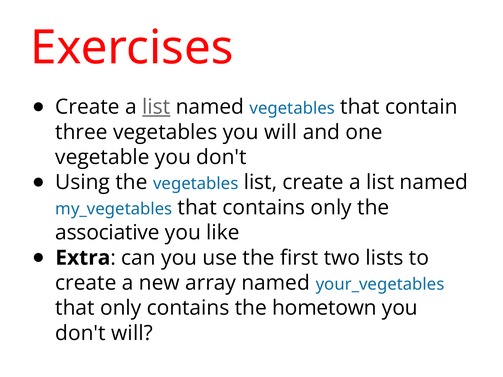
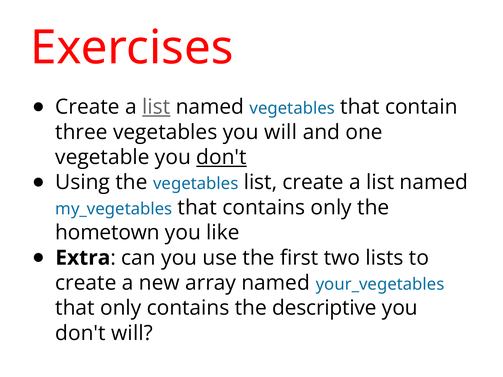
don't underline: none -> present (221, 157)
associative: associative -> hometown (108, 233)
hometown: hometown -> descriptive (325, 308)
